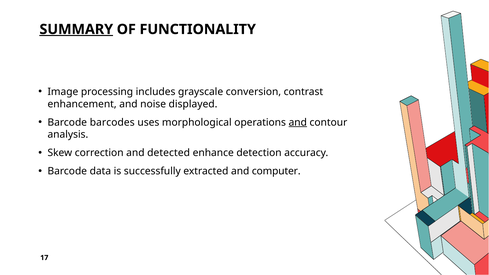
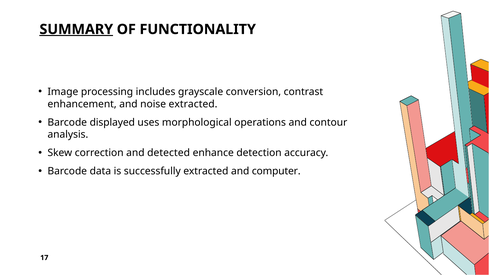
noise displayed: displayed -> extracted (193, 104)
barcodes: barcodes -> displayed (112, 122)
and underline: present -> none (298, 122)
